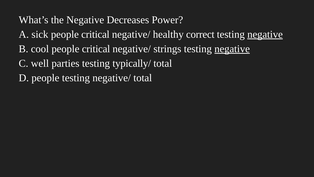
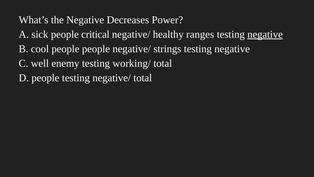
correct: correct -> ranges (200, 34)
critical: critical -> people (96, 49)
negative underline: present -> none (232, 49)
parties: parties -> enemy (65, 63)
typically/: typically/ -> working/ (132, 63)
